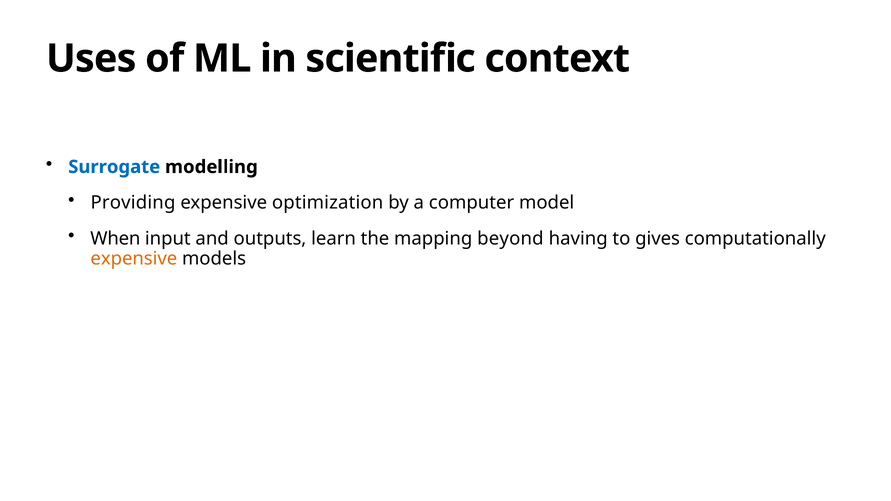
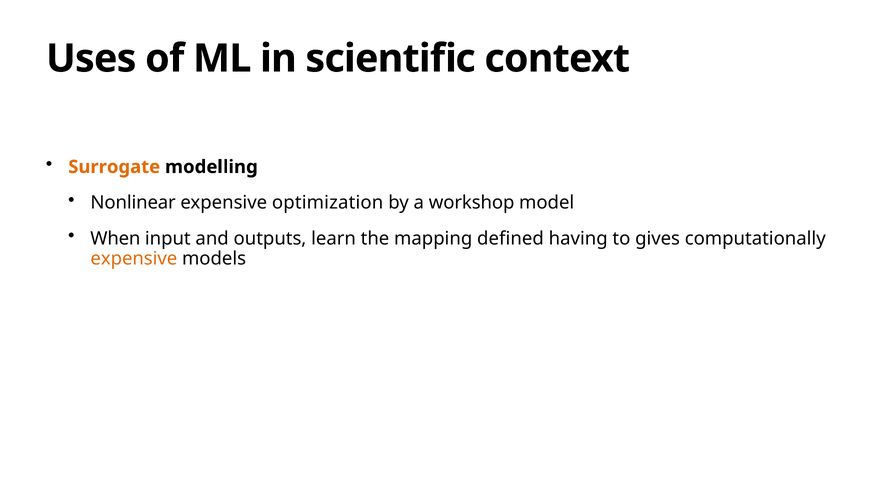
Surrogate colour: blue -> orange (114, 167)
Providing: Providing -> Nonlinear (133, 203)
computer: computer -> workshop (472, 203)
beyond: beyond -> defined (510, 239)
